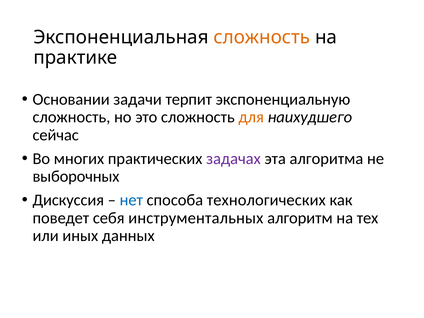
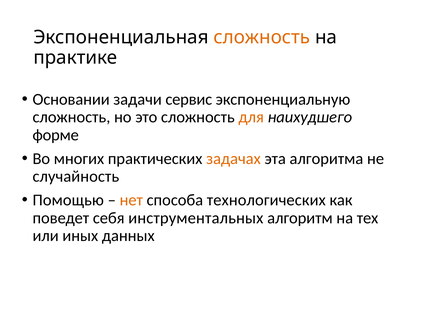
терпит: терпит -> сервис (189, 99)
сейчас: сейчас -> форме (56, 135)
задачах colour: purple -> orange (233, 159)
выборочных: выборочных -> случайность (76, 176)
Дискуссия: Дискуссия -> Помощью (68, 200)
нет colour: blue -> orange (131, 200)
